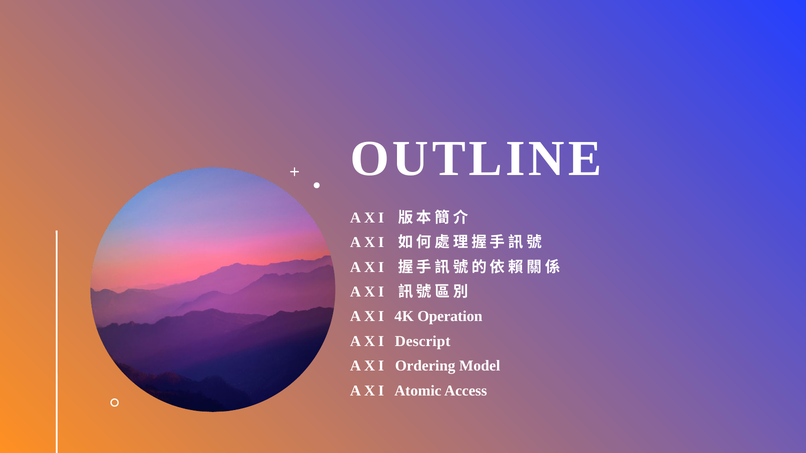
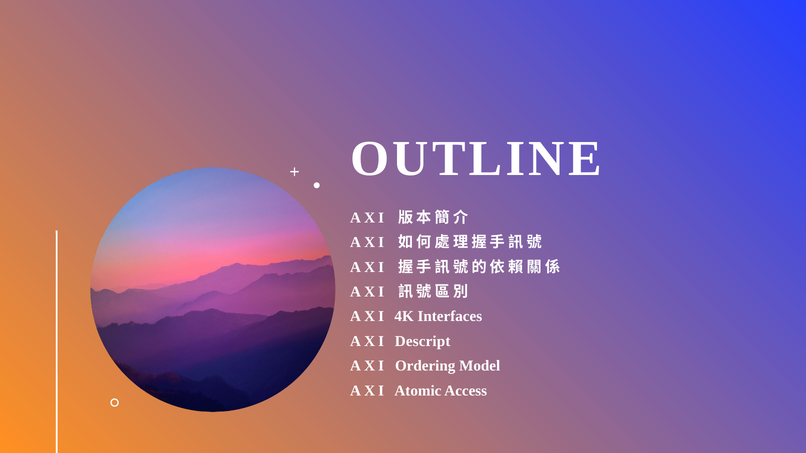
Operation: Operation -> Interfaces (450, 317)
